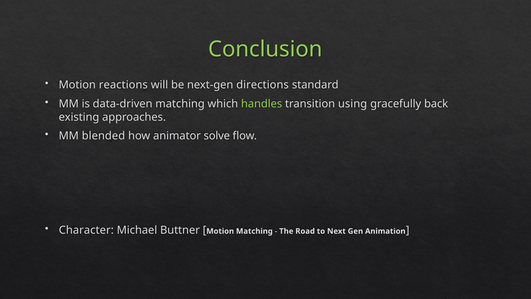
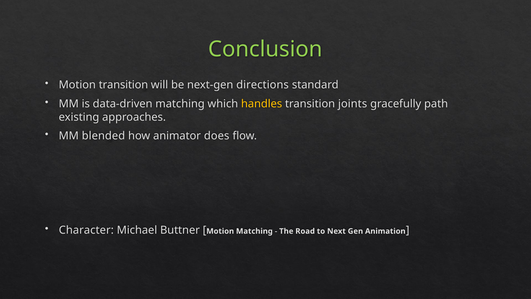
Motion reactions: reactions -> transition (123, 85)
handles colour: light green -> yellow (262, 104)
using: using -> joints (353, 104)
back: back -> path (436, 104)
solve: solve -> does (217, 136)
